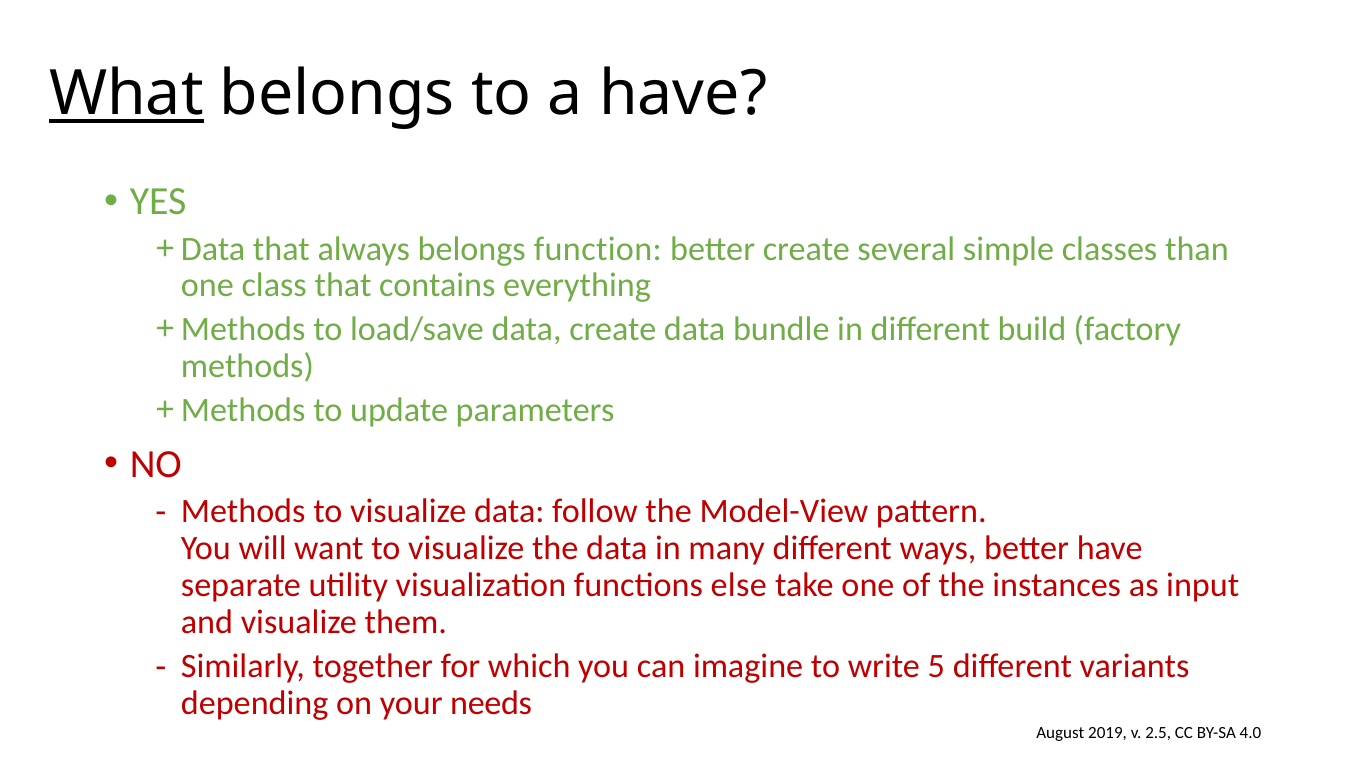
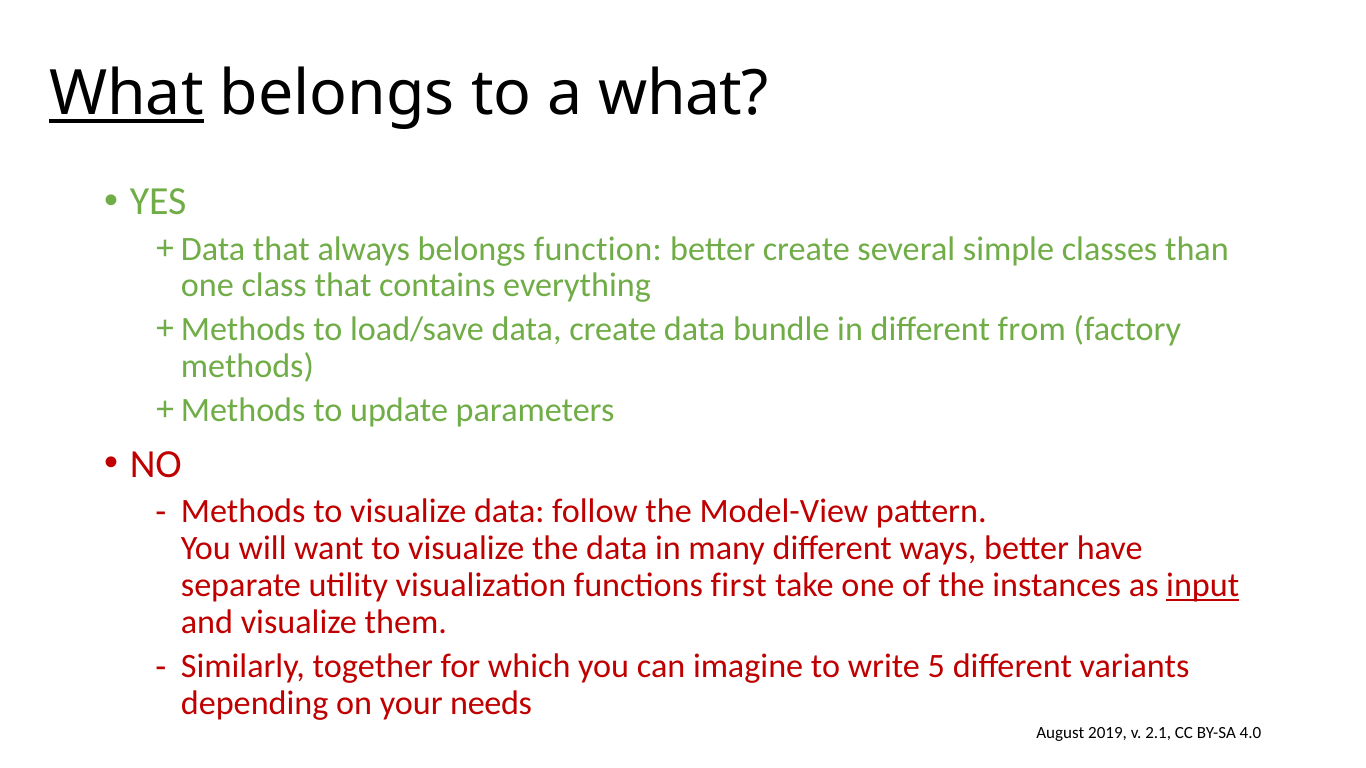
a have: have -> what (684, 94)
build: build -> from (1032, 330)
else: else -> first (739, 585)
input underline: none -> present (1203, 585)
2.5: 2.5 -> 2.1 (1158, 734)
